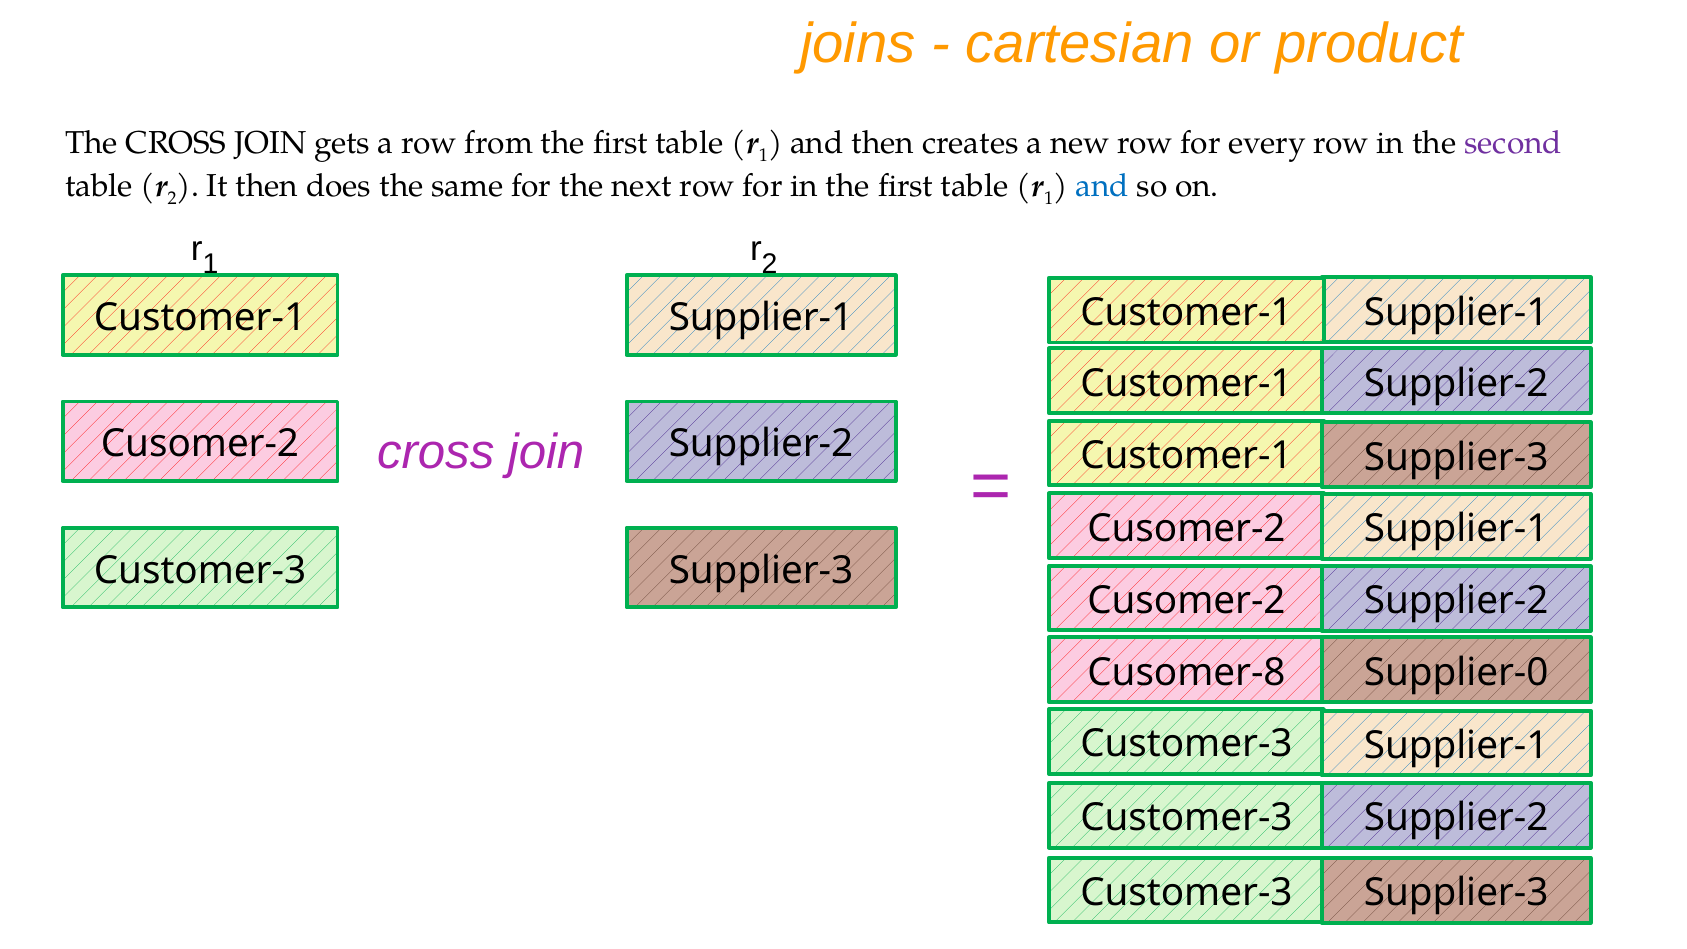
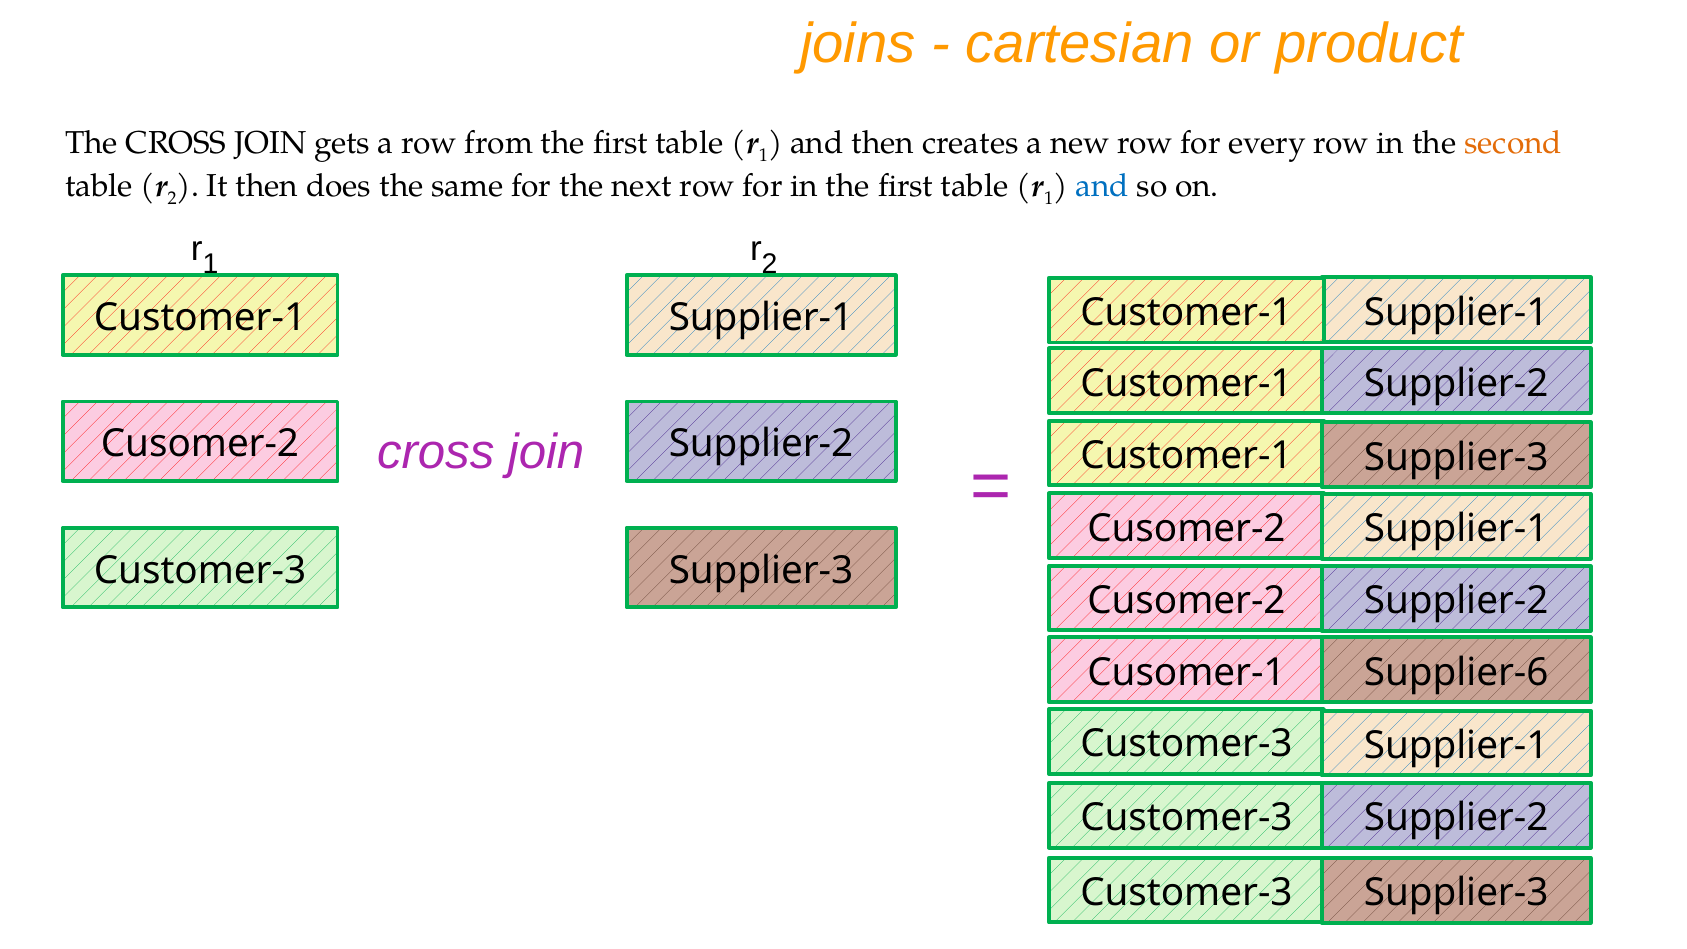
second colour: purple -> orange (1513, 143)
Cusomer-8: Cusomer-8 -> Cusomer-1 (1186, 672)
Supplier-0: Supplier-0 -> Supplier-6 (1456, 672)
